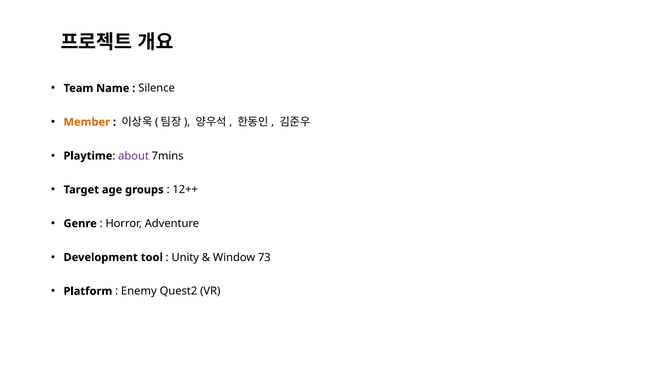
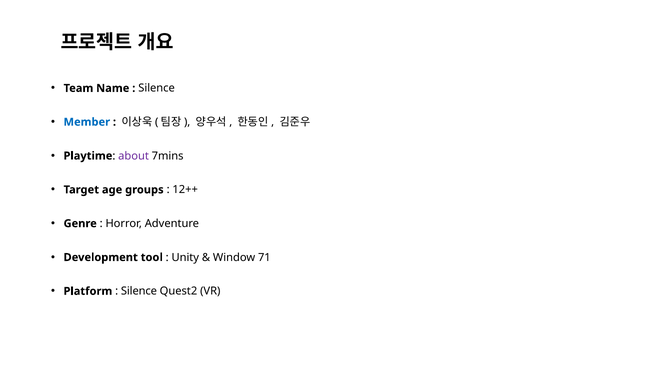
Member colour: orange -> blue (87, 122)
73: 73 -> 71 (264, 258)
Enemy: Enemy -> Silence (139, 291)
